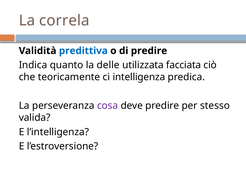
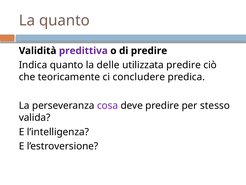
La correla: correla -> quanto (64, 21)
predittiva colour: blue -> purple (83, 51)
utilizzata facciata: facciata -> predire (184, 65)
intelligenza: intelligenza -> concludere (139, 77)
